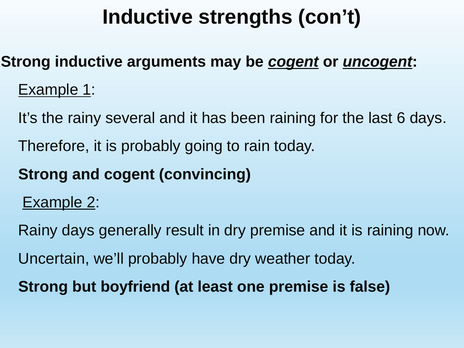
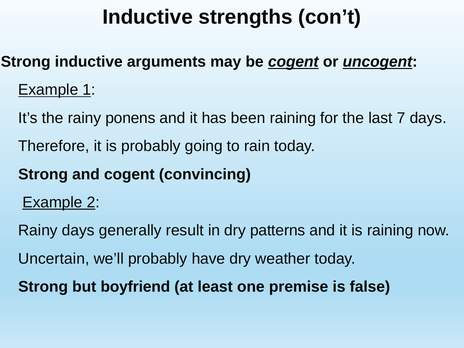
several: several -> ponens (130, 118)
6: 6 -> 7 (401, 118)
dry premise: premise -> patterns (278, 230)
